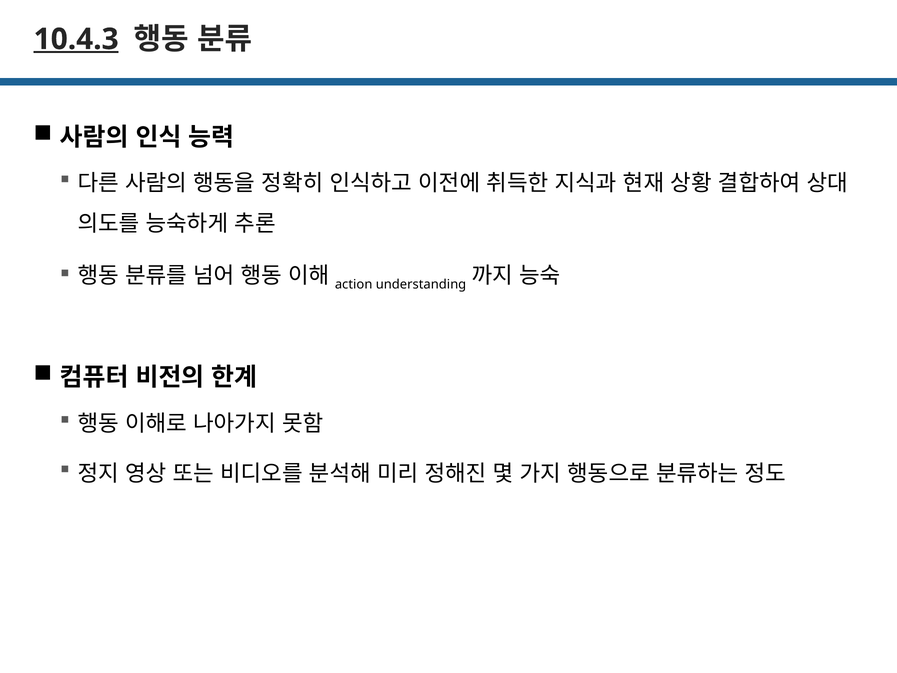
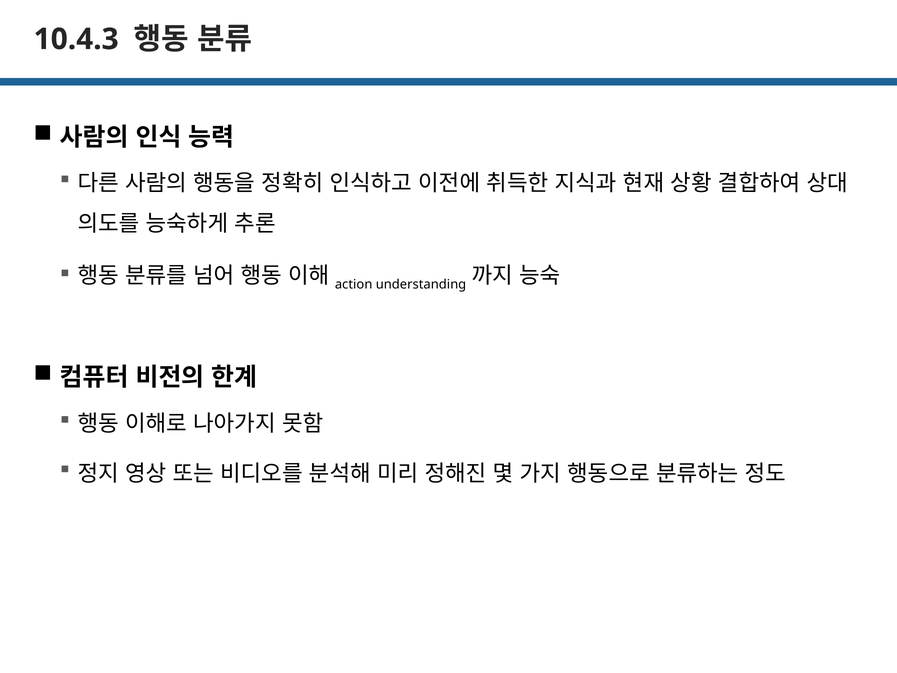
10.4.3 underline: present -> none (76, 39)
